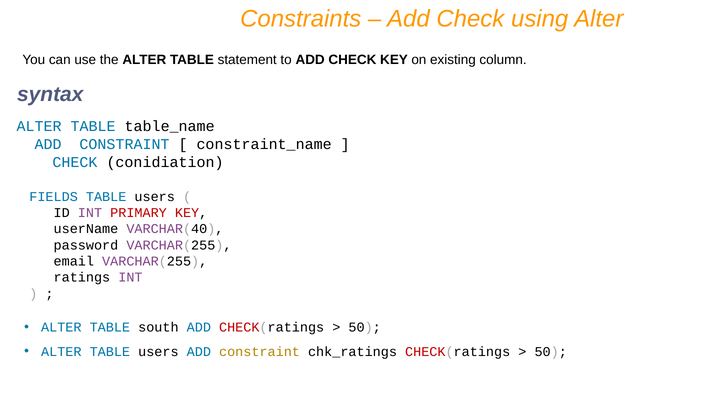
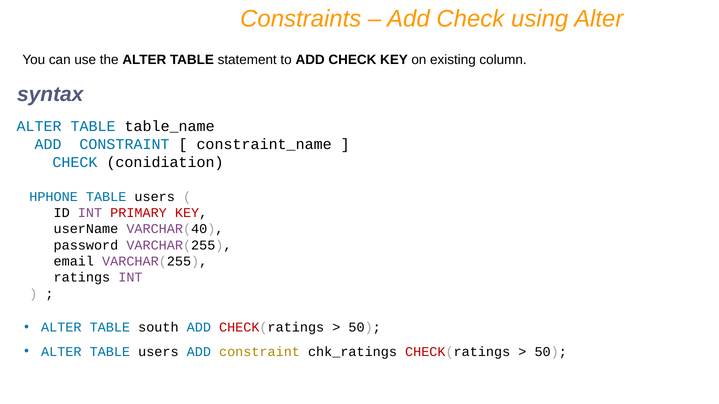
FIELDS: FIELDS -> HPHONE (54, 197)
